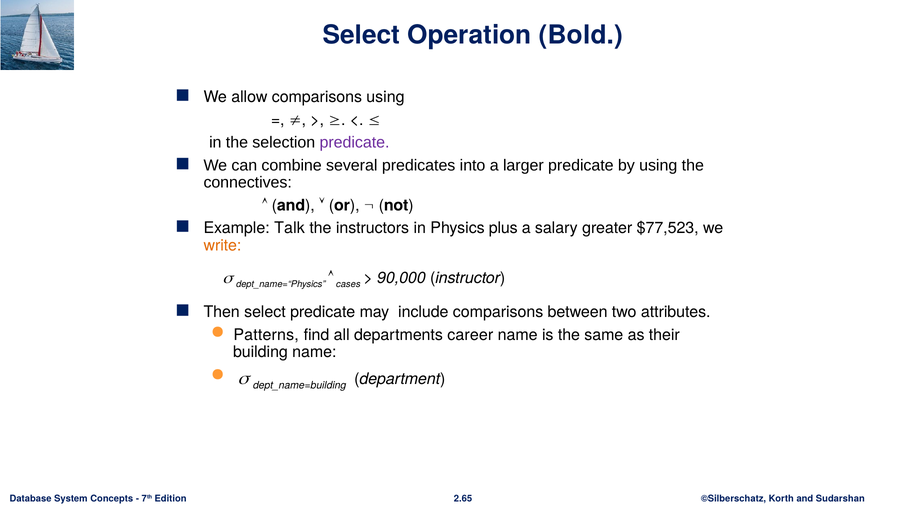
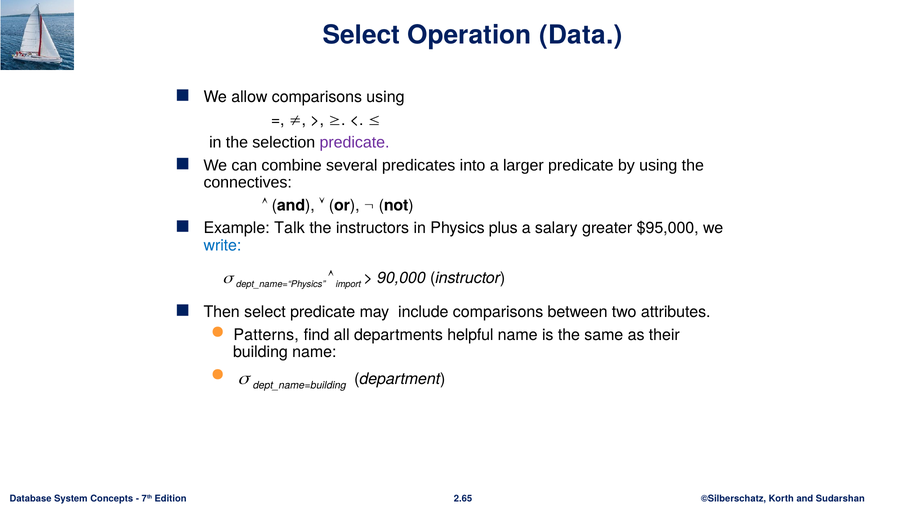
Bold: Bold -> Data (581, 35)
$77,523: $77,523 -> $95,000 (668, 228)
write colour: orange -> blue (222, 245)
cases: cases -> import (348, 284)
career: career -> helpful (470, 335)
